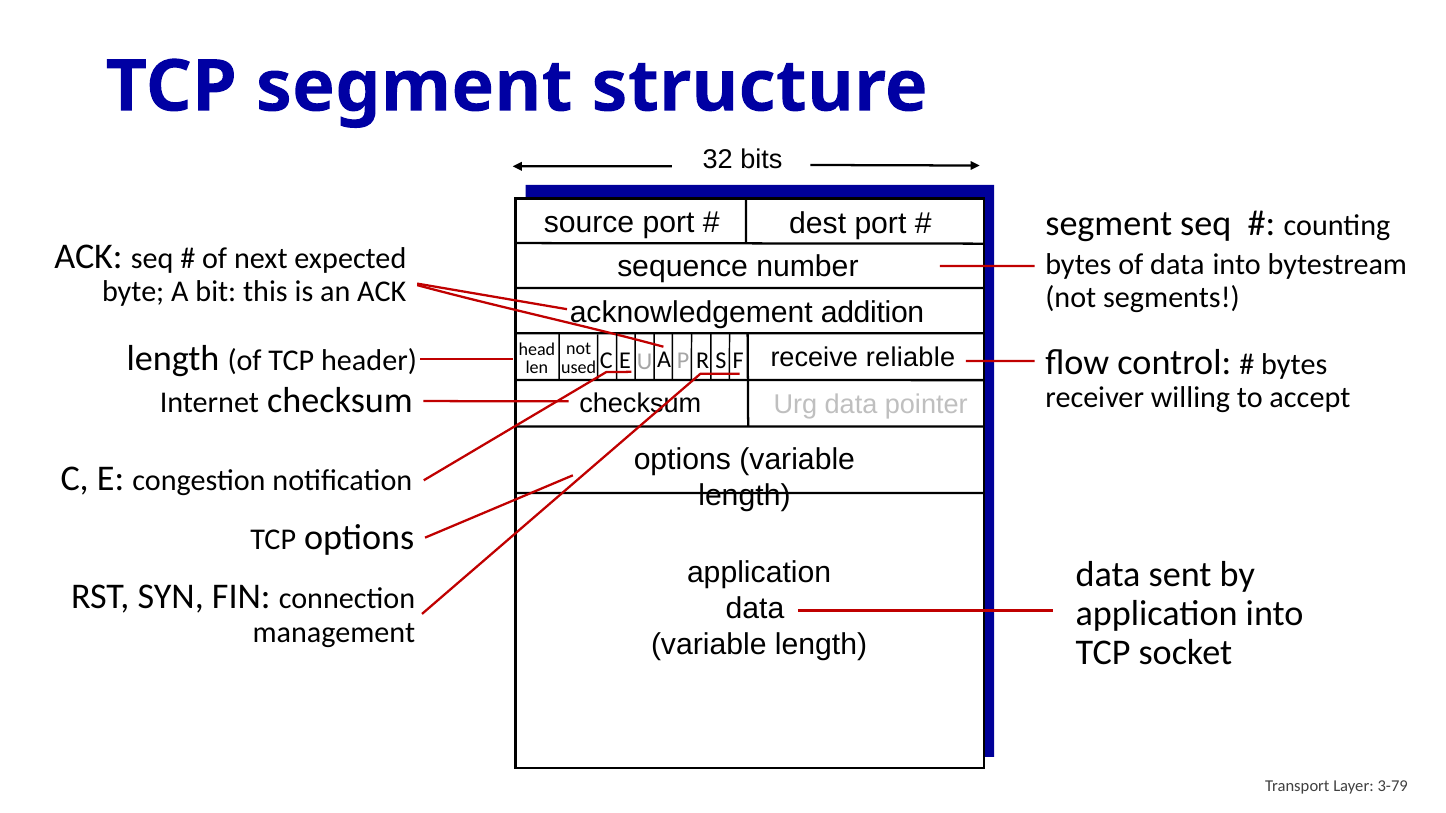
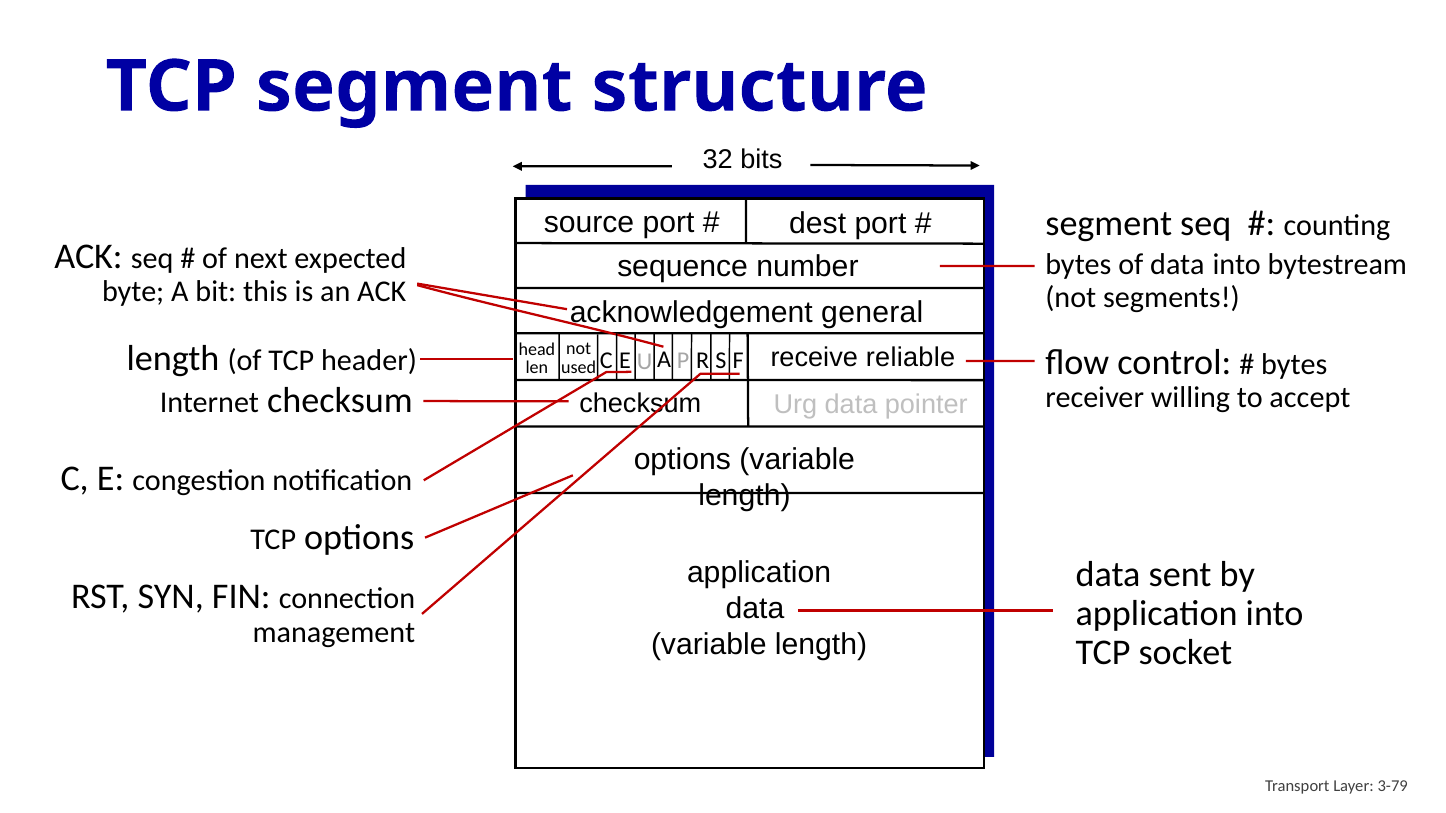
addition: addition -> general (872, 312)
